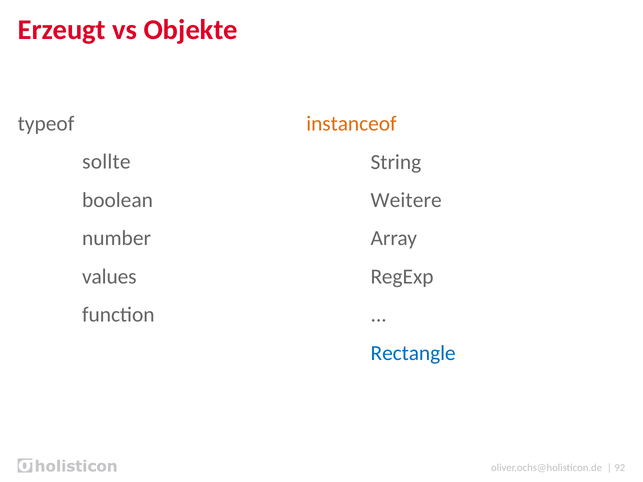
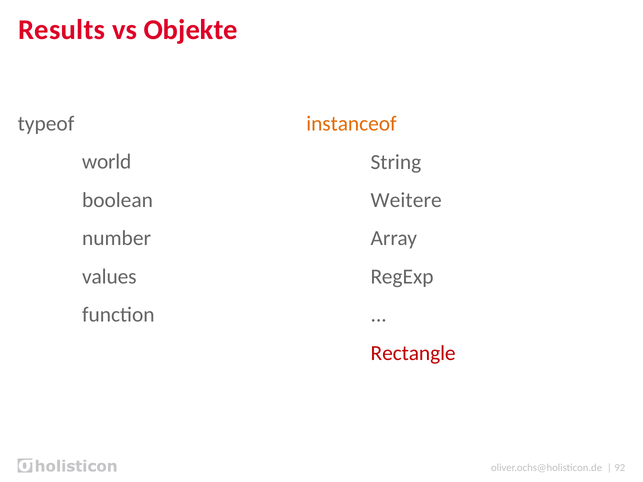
Erzeugt: Erzeugt -> Results (62, 30)
sollte: sollte -> world (107, 162)
Rectangle colour: blue -> red (413, 353)
